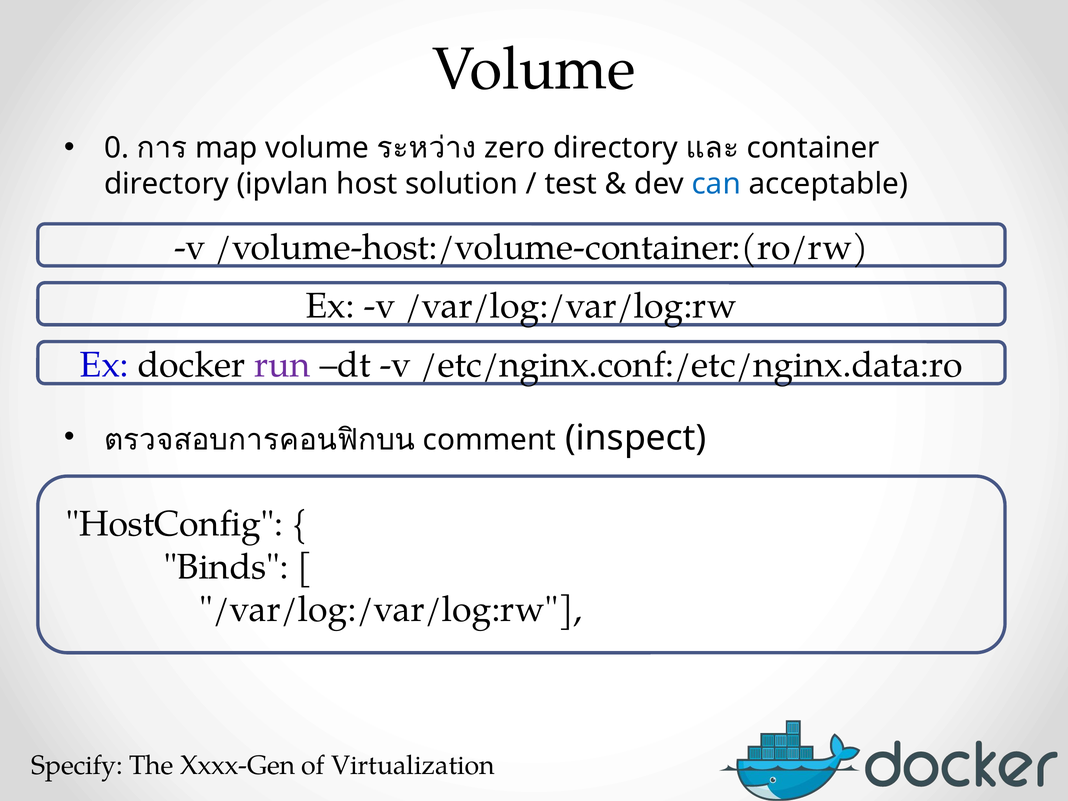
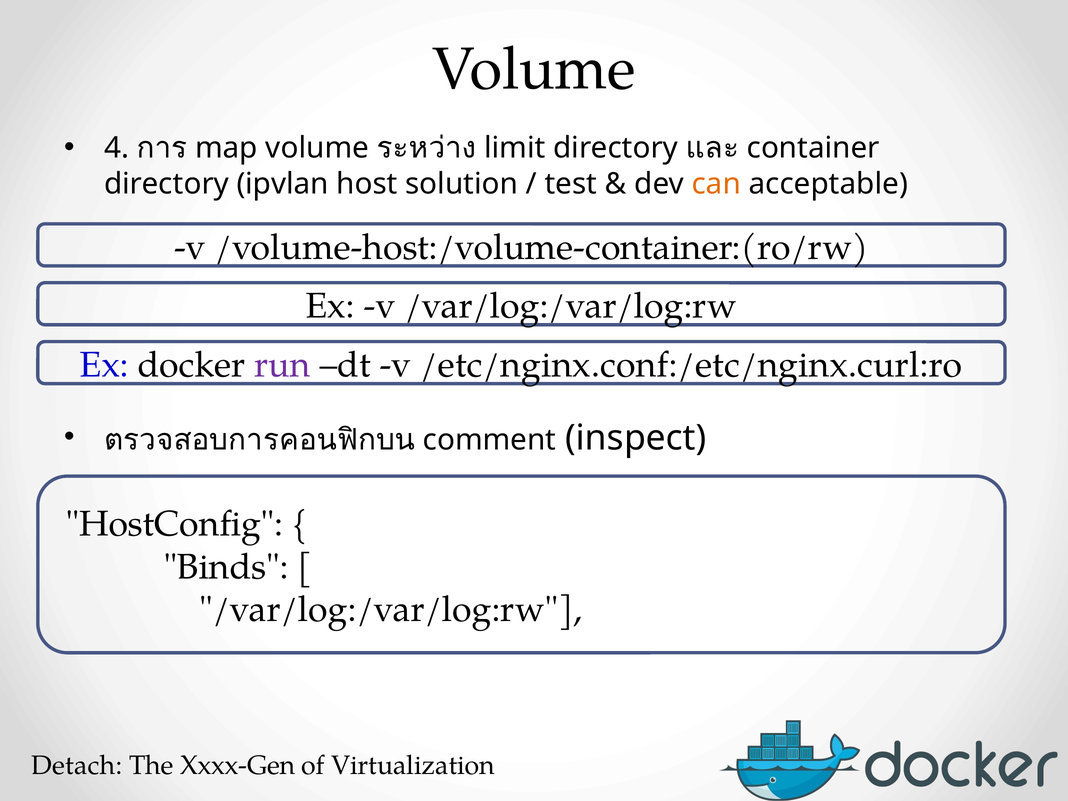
0: 0 -> 4 (117, 148)
zero: zero -> limit (515, 148)
can colour: blue -> orange (716, 184)
/etc/nginx.conf:/etc/nginx.data:ro: /etc/nginx.conf:/etc/nginx.data:ro -> /etc/nginx.conf:/etc/nginx.curl:ro (691, 365)
Specify: Specify -> Detach (77, 766)
